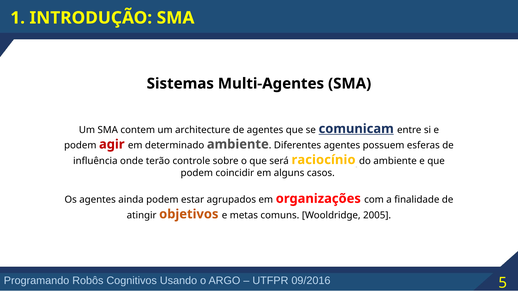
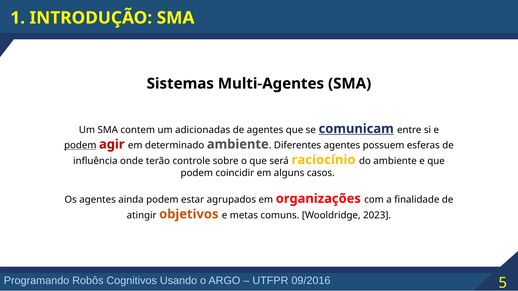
architecture: architecture -> adicionadas (203, 130)
podem underline: none -> present (80, 146)
2005: 2005 -> 2023 (377, 215)
